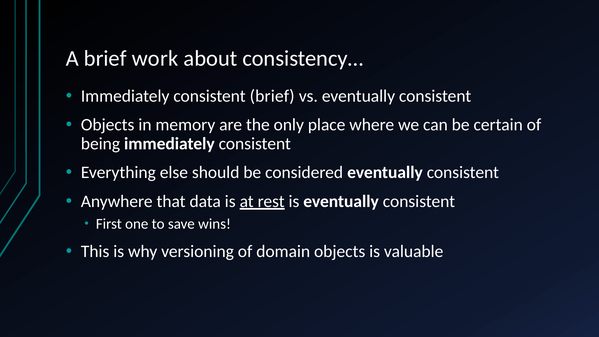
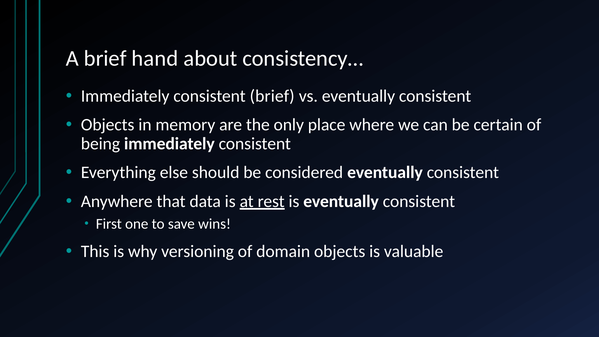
work: work -> hand (155, 58)
